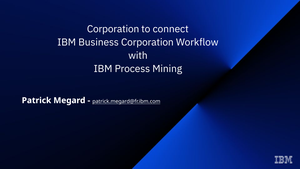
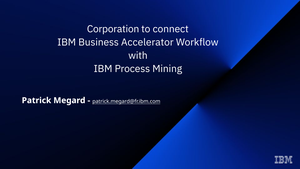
Business Corporation: Corporation -> Accelerator (147, 42)
